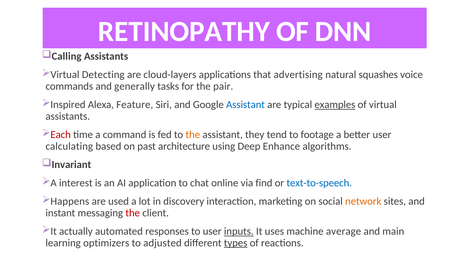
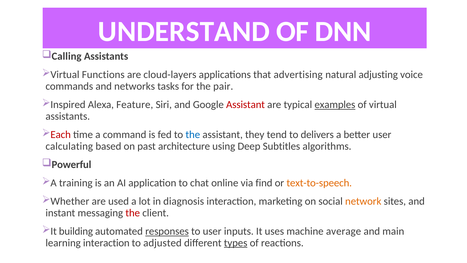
RETINOPATHY: RETINOPATHY -> UNDERSTAND (184, 32)
Detecting: Detecting -> Functions (103, 75)
squashes: squashes -> adjusting (378, 75)
generally: generally -> networks (135, 86)
Assistant colour: blue -> red (246, 105)
the colour: orange -> blue (193, 134)
footage: footage -> delivers (317, 134)
Enhance: Enhance -> Subtitles (281, 146)
Invariant: Invariant -> Powerful (71, 164)
interest: interest -> training (76, 183)
text-to-speech colour: blue -> orange (319, 183)
Happens: Happens -> Whether (70, 201)
discovery: discovery -> diagnosis (184, 201)
actually: actually -> building (76, 231)
responses underline: none -> present (167, 231)
inputs underline: present -> none (239, 231)
learning optimizers: optimizers -> interaction (106, 243)
